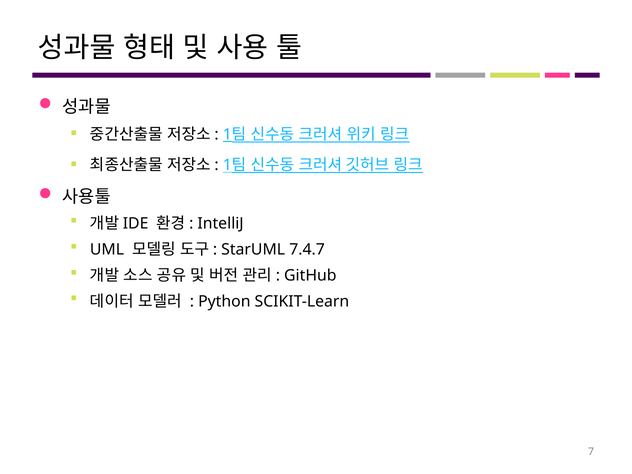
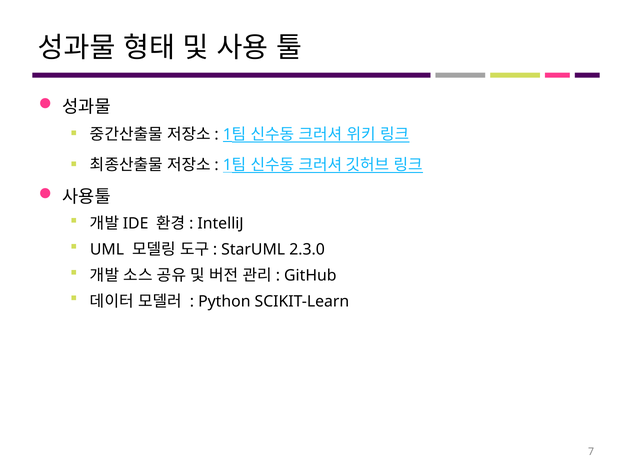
7.4.7: 7.4.7 -> 2.3.0 (307, 250)
